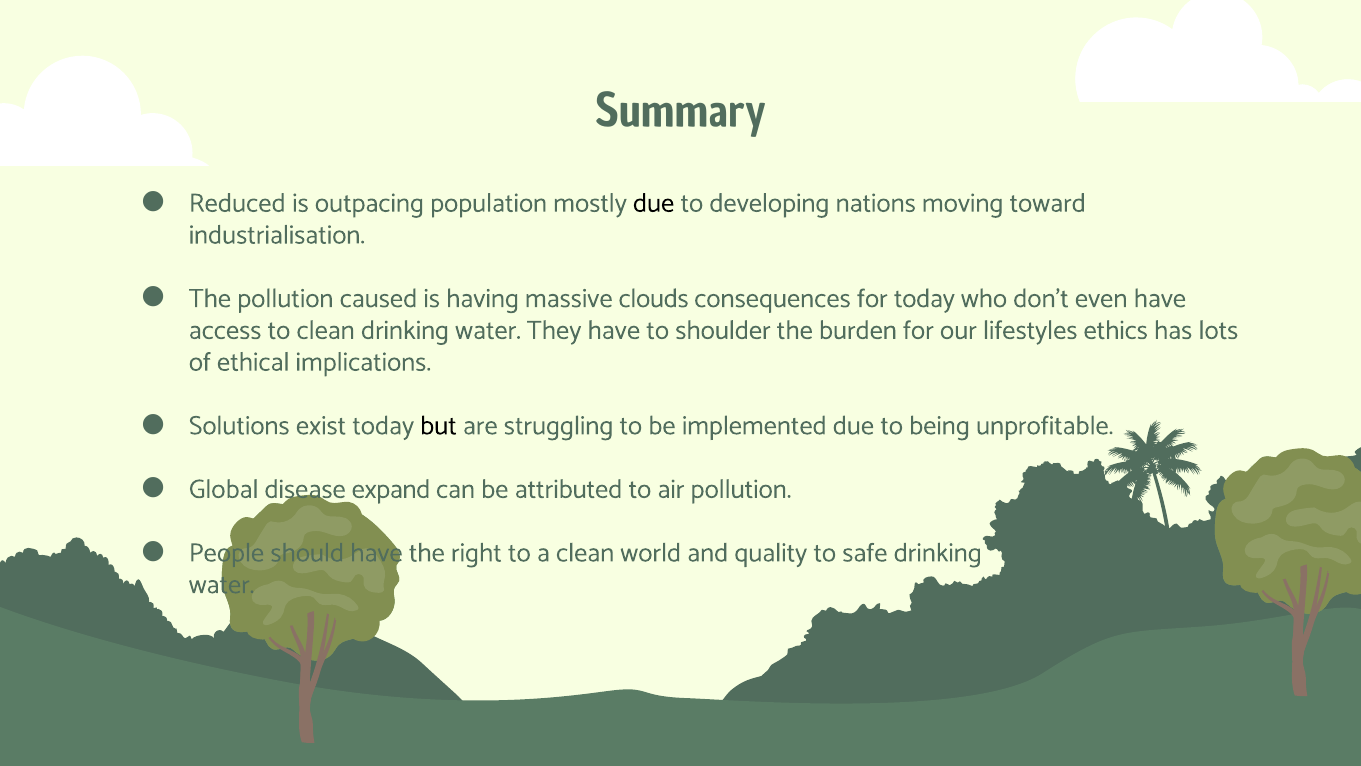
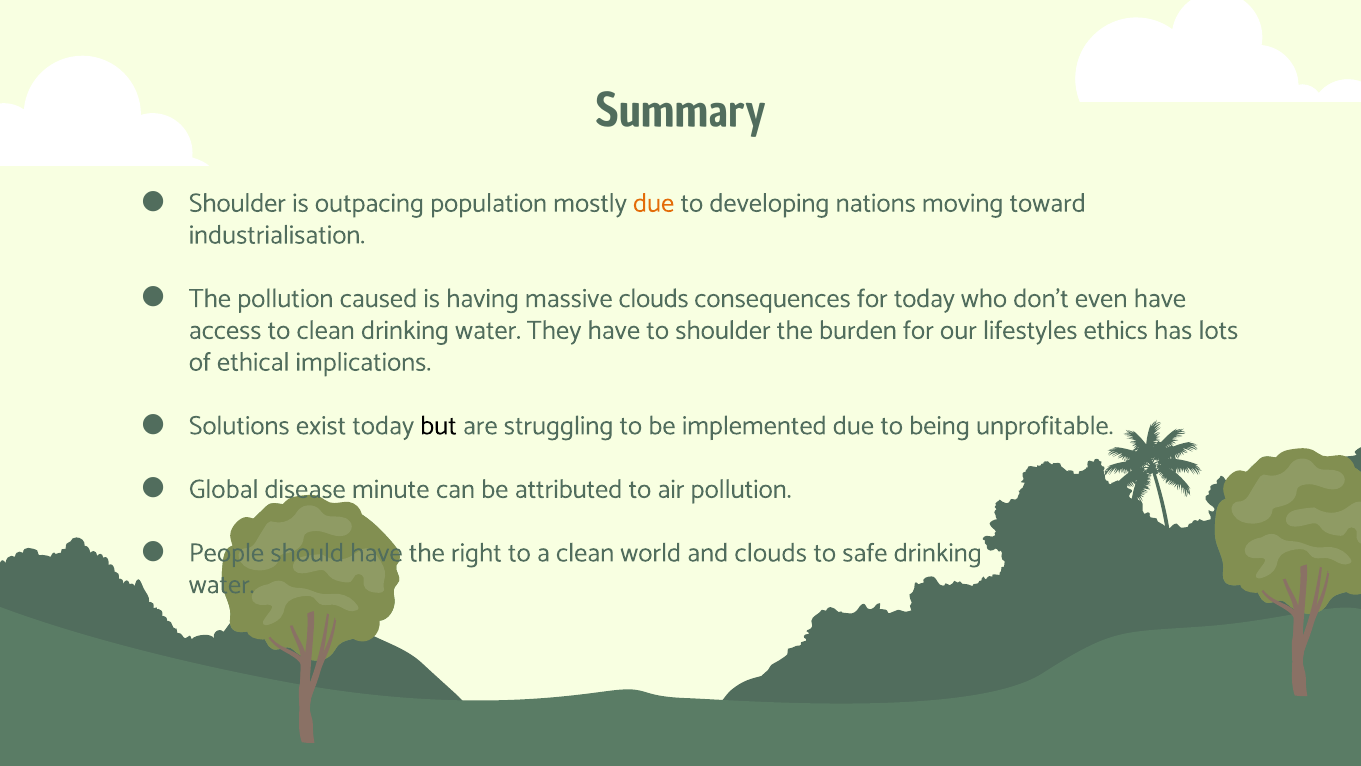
Reduced: Reduced -> Shoulder (237, 203)
due colour: black -> orange (654, 203)
expand: expand -> minute (391, 489)
and quality: quality -> clouds (771, 552)
